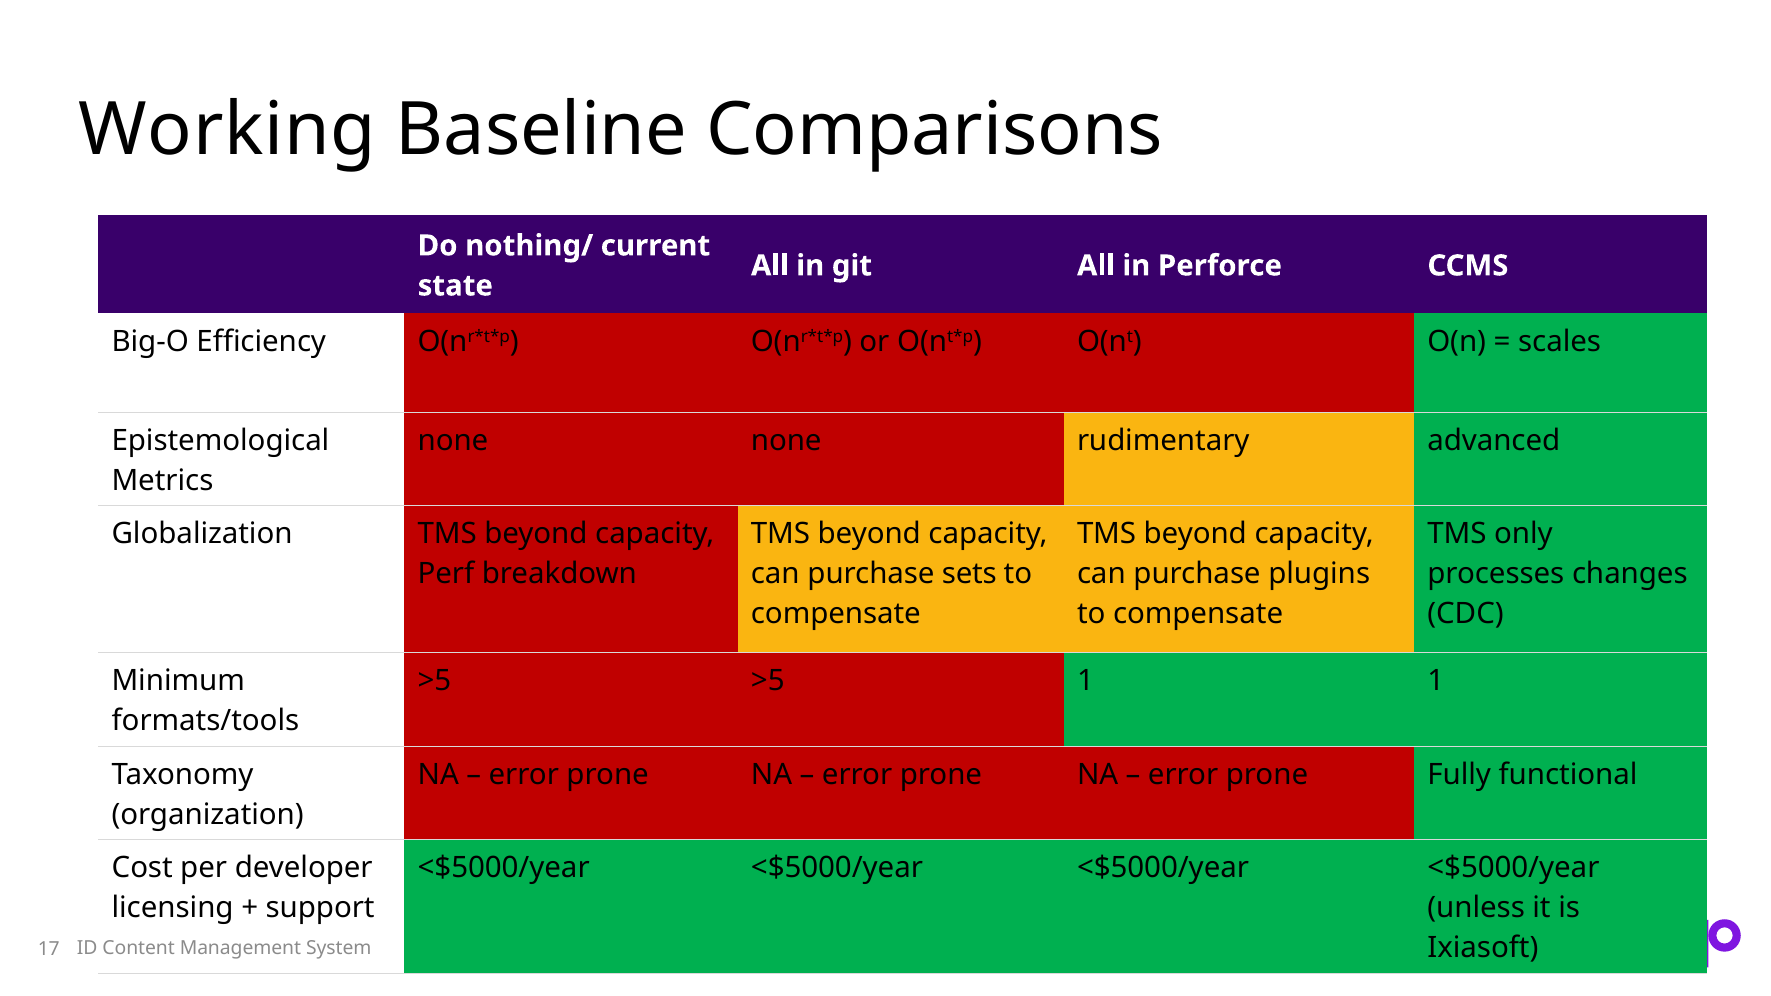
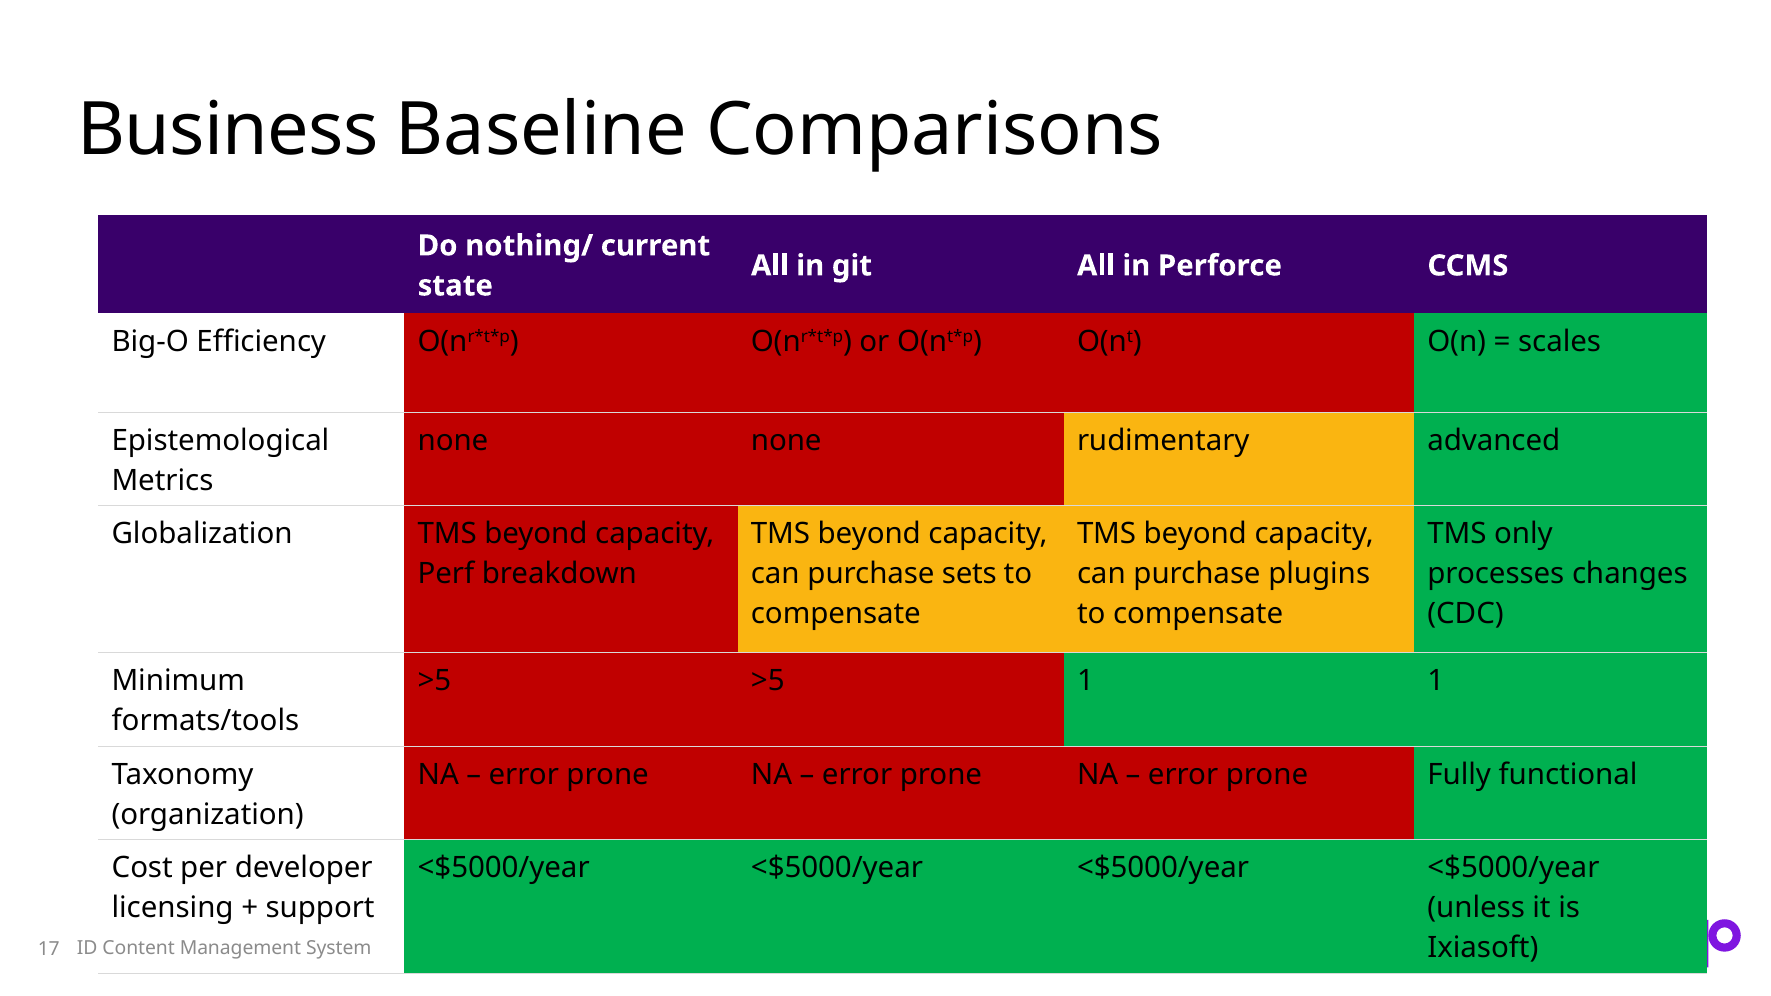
Working: Working -> Business (228, 130)
